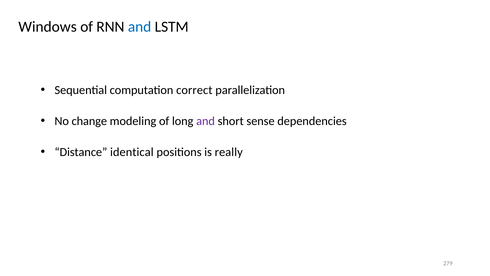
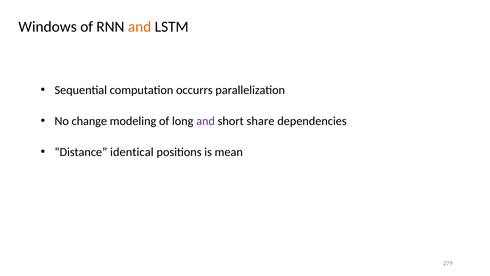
and colour: blue -> orange (140, 27)
correct: correct -> occurrs (194, 90)
sense: sense -> share (260, 121)
really: really -> mean (229, 152)
